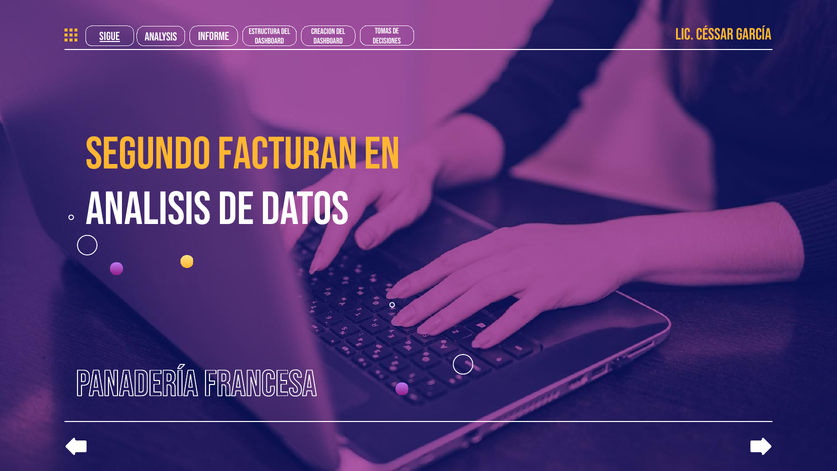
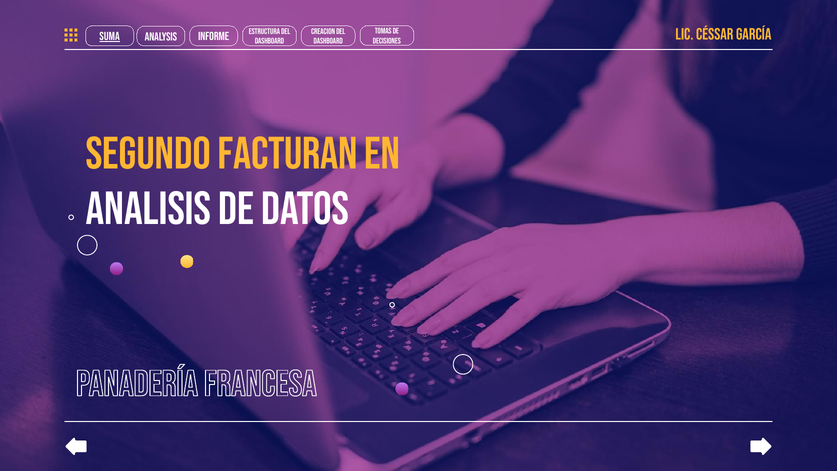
Sigue: Sigue -> Suma (110, 37)
